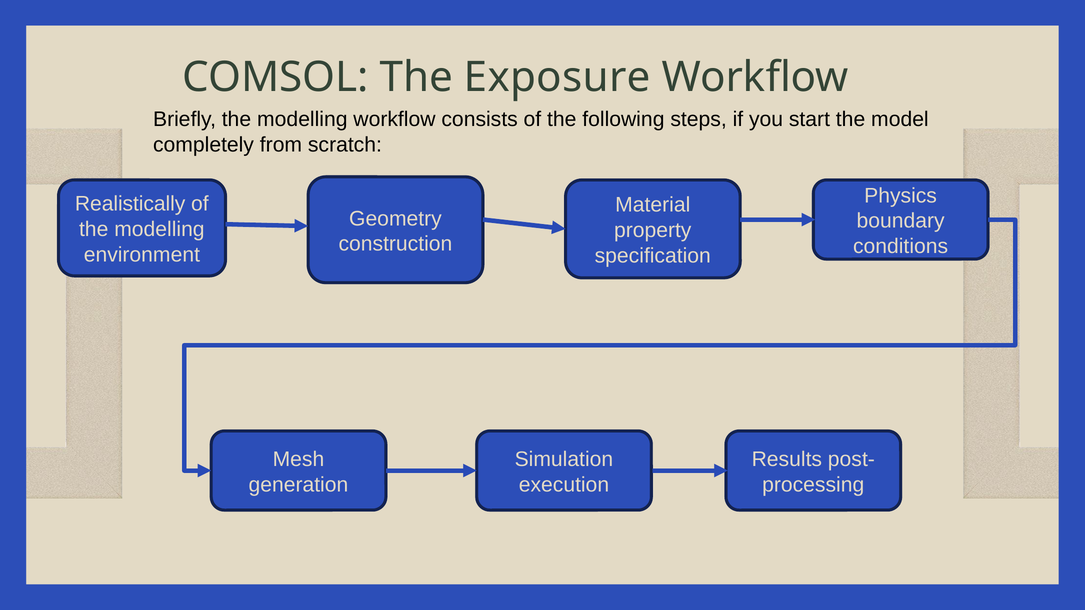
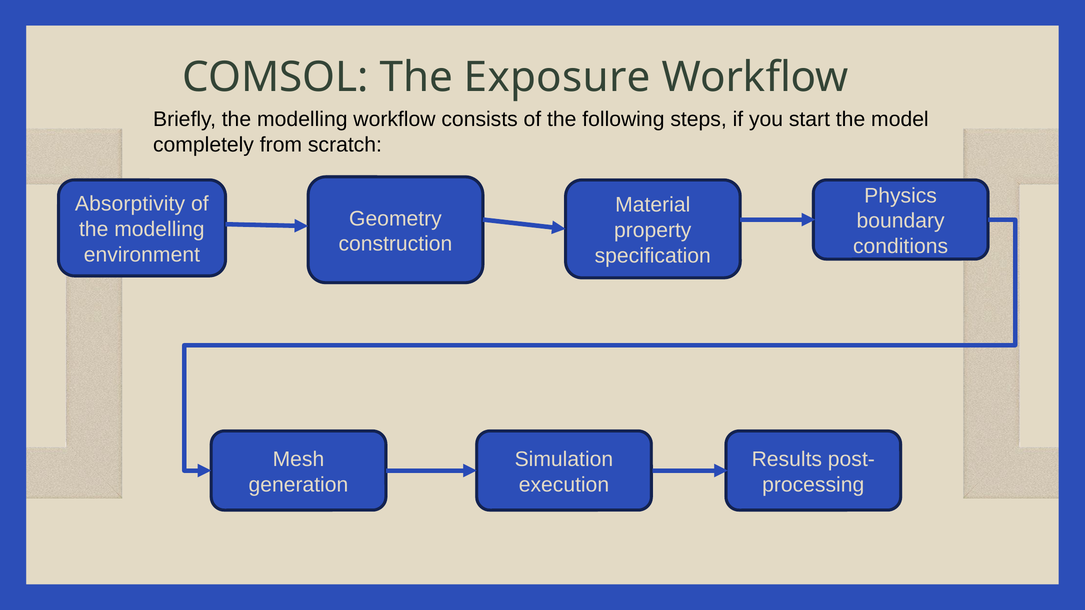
Realistically: Realistically -> Absorptivity (130, 204)
